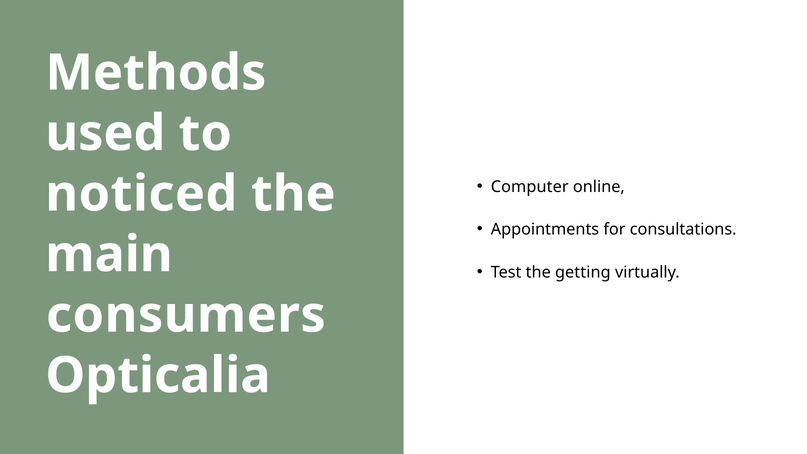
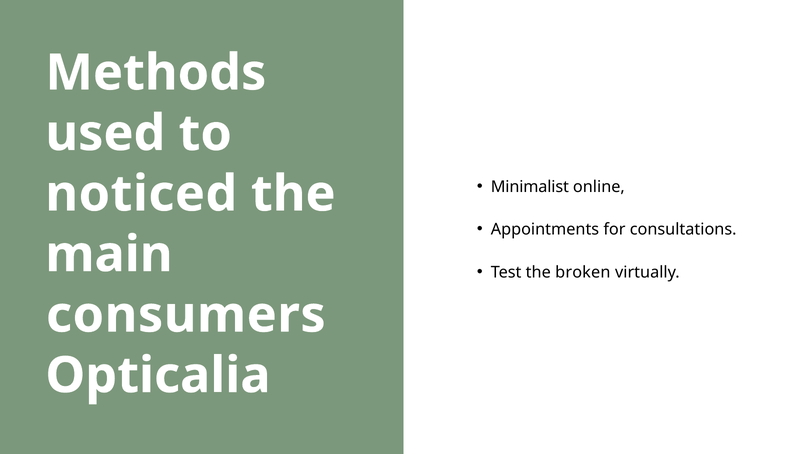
Computer: Computer -> Minimalist (530, 187)
getting: getting -> broken (583, 272)
